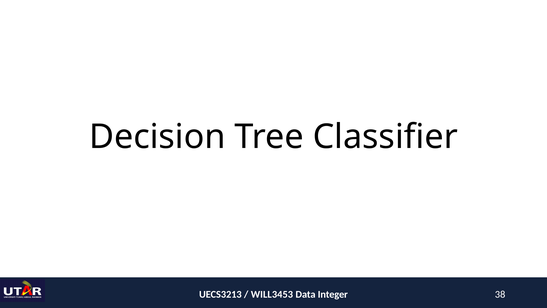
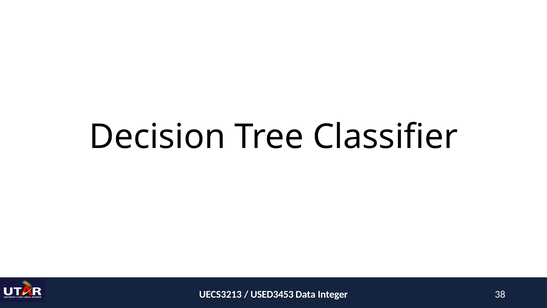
WILL3453: WILL3453 -> USED3453 (272, 294)
